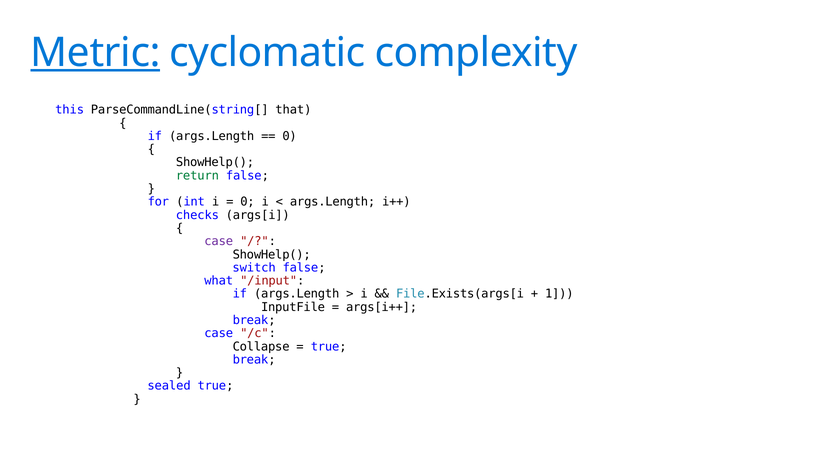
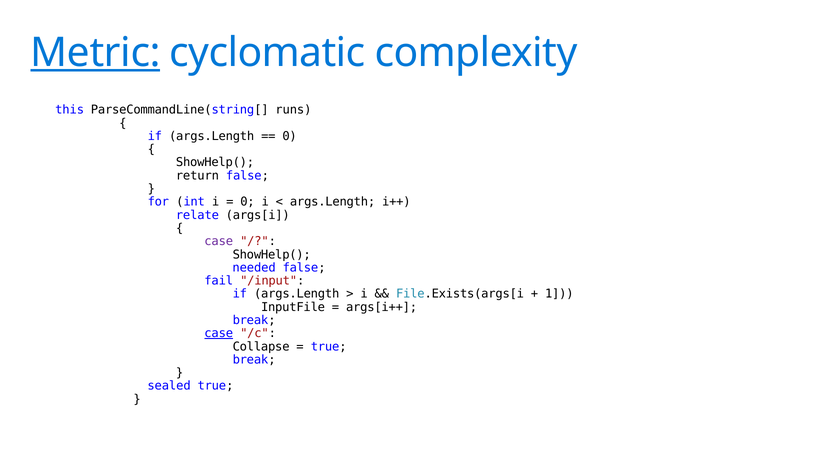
that: that -> runs (293, 110)
return colour: green -> black (197, 175)
checks: checks -> relate (197, 215)
switch: switch -> needed (254, 267)
what: what -> fail (219, 281)
case underline: none -> present (219, 333)
